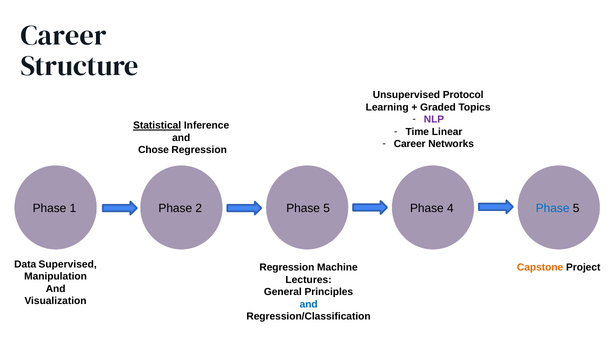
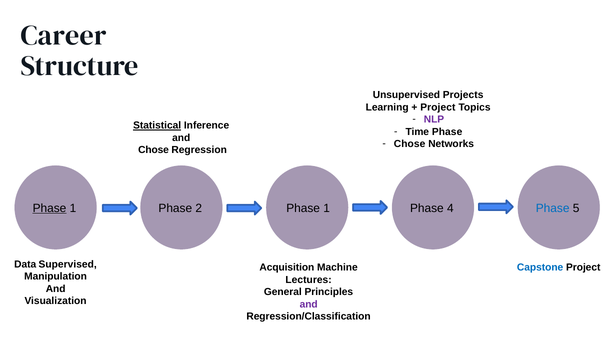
Protocol: Protocol -> Projects (463, 95)
Graded: Graded -> Project (438, 107)
Time Linear: Linear -> Phase (447, 132)
Career: Career -> Chose (410, 144)
5: 5 -> 1 (327, 208)
Phase underline: none -> present (50, 208)
Regression: Regression -> Acquisition (287, 267)
Capstone colour: orange -> blue (540, 267)
and colour: blue -> purple (309, 304)
